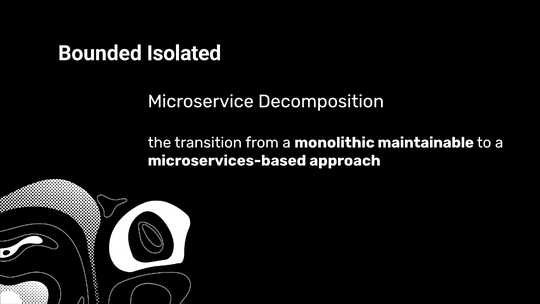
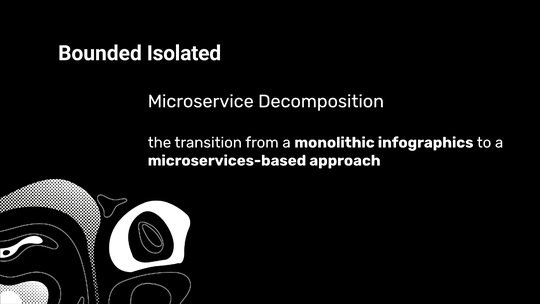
maintainable: maintainable -> infographics (426, 142)
